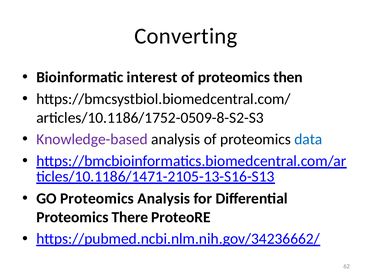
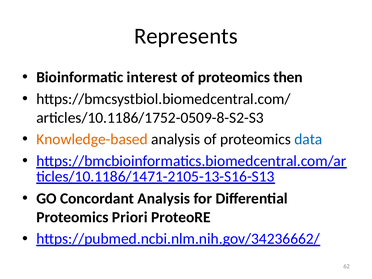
Converting: Converting -> Represents (186, 36)
Knowledge-based colour: purple -> orange (92, 139)
GO Proteomics: Proteomics -> Concordant (97, 199)
There: There -> Priori (130, 217)
